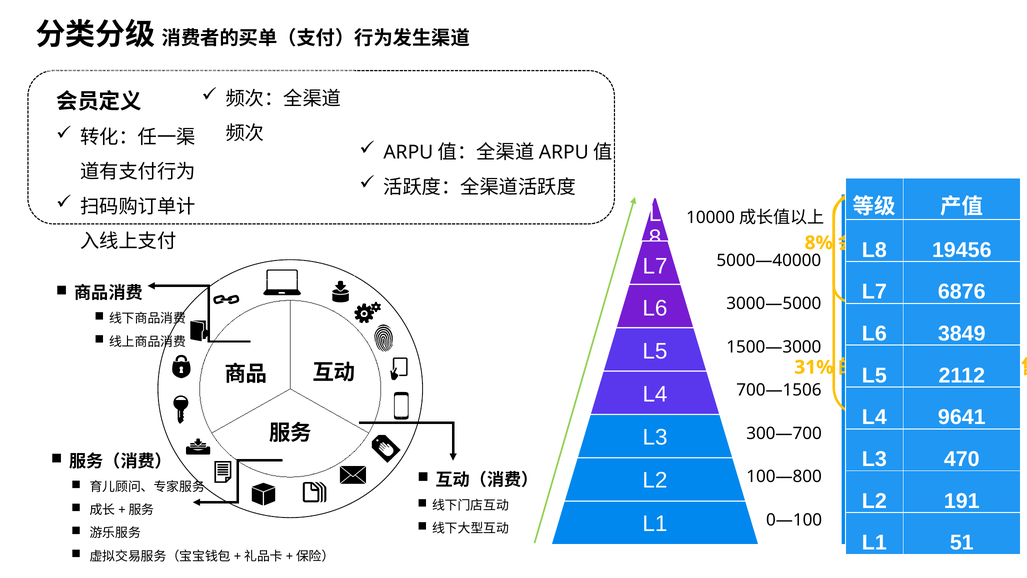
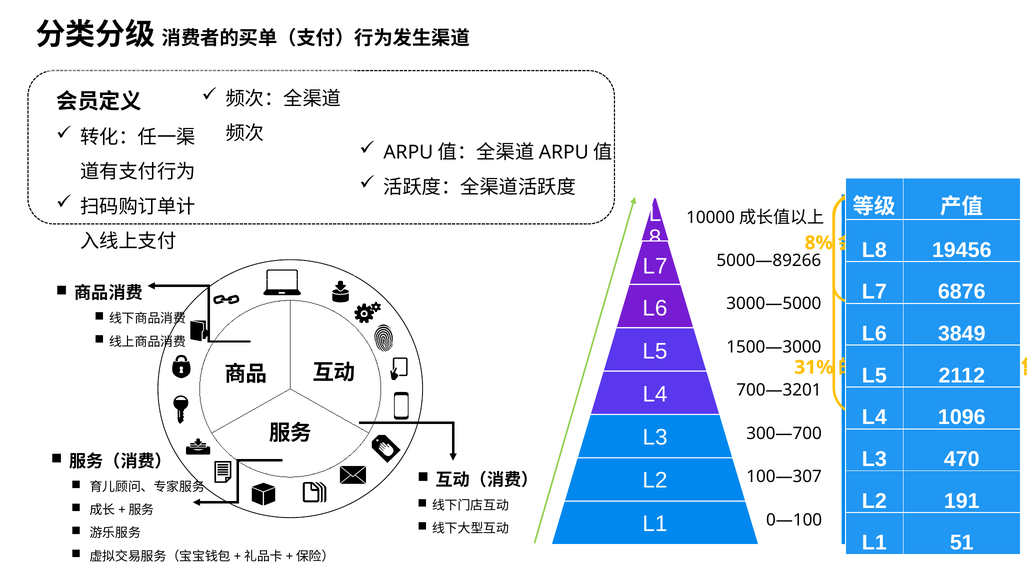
5000—40000: 5000—40000 -> 5000—89266 (769, 260)
700—1506: 700—1506 -> 700—3201 (779, 390)
9641: 9641 -> 1096 (962, 417)
100—800: 100—800 -> 100—307 (784, 476)
